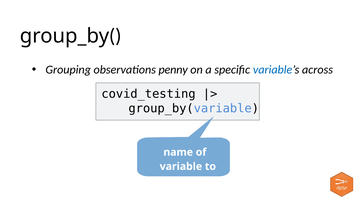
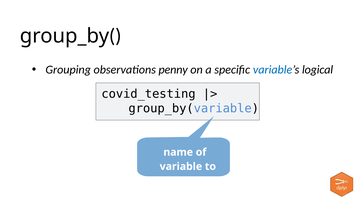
across: across -> logical (318, 70)
